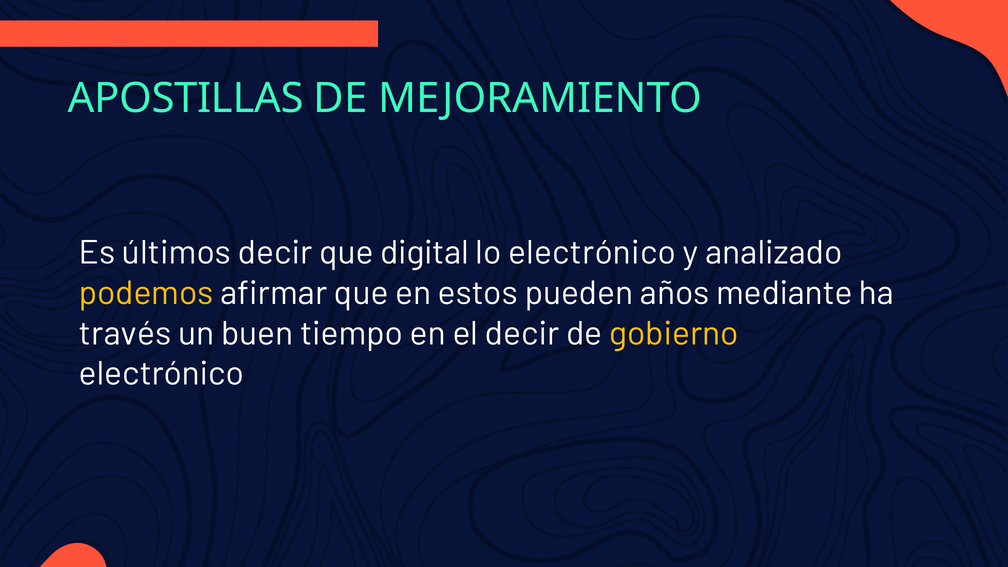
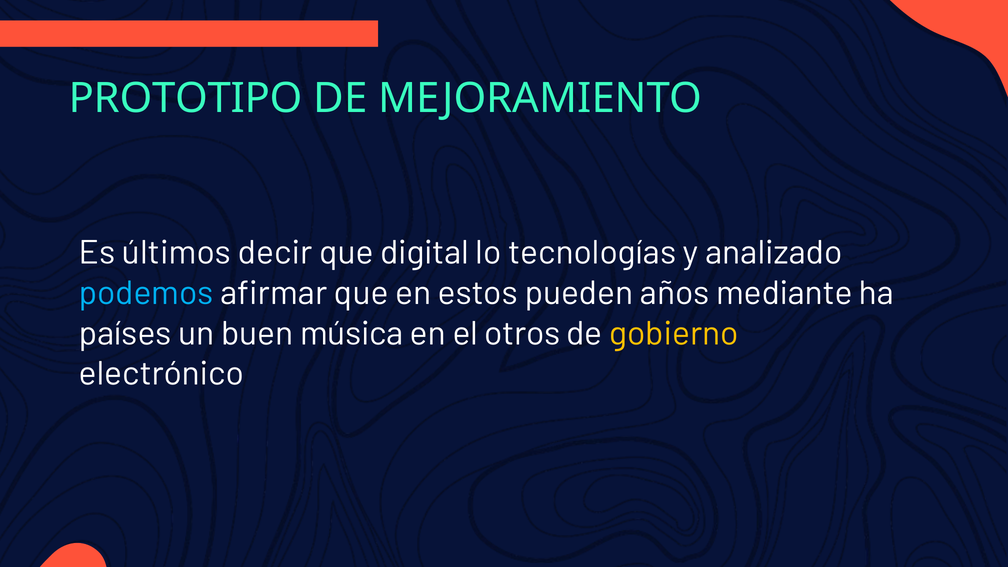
APOSTILLAS: APOSTILLAS -> PROTOTIPO (186, 98)
lo electrónico: electrónico -> tecnologías (592, 253)
podemos colour: yellow -> light blue (146, 293)
través: través -> países (125, 334)
tiempo: tiempo -> música (352, 334)
el decir: decir -> otros (522, 334)
